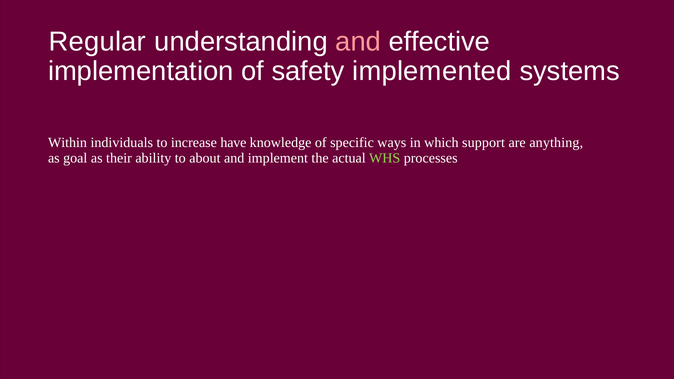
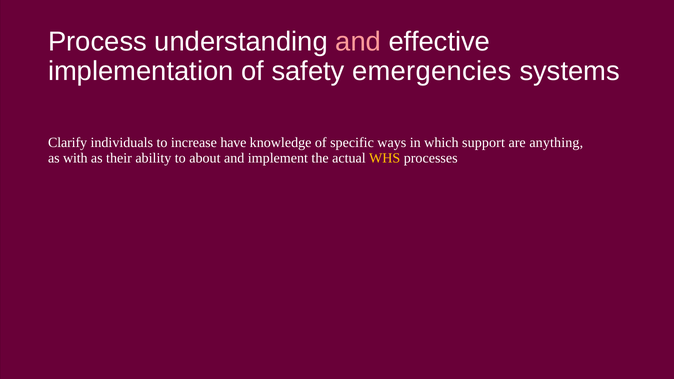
Regular: Regular -> Process (97, 42)
implemented: implemented -> emergencies (432, 71)
Within: Within -> Clarify (68, 143)
goal: goal -> with (75, 158)
WHS colour: light green -> yellow (385, 158)
